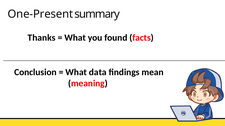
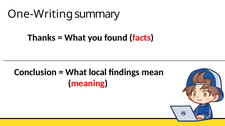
One-Present: One-Present -> One-Writing (40, 14)
data: data -> local (98, 72)
